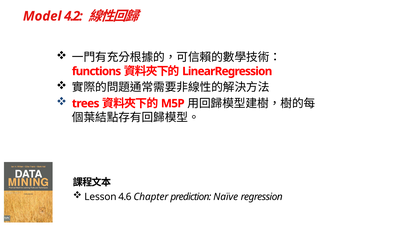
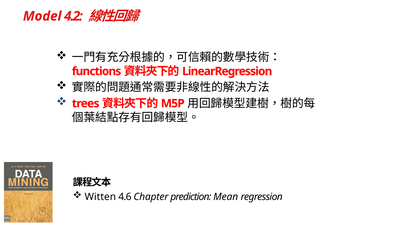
Lesson: Lesson -> Witten (100, 196)
Naïve: Naïve -> Mean (226, 196)
